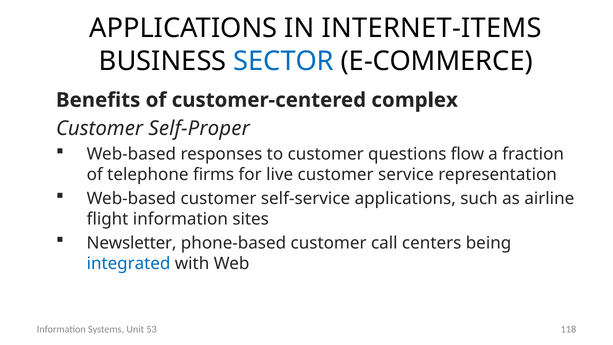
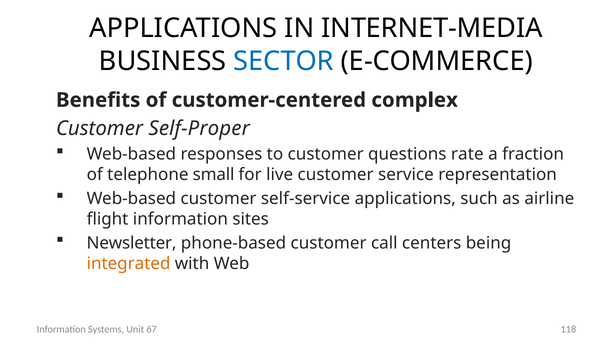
INTERNET-ITEMS: INTERNET-ITEMS -> INTERNET-MEDIA (432, 28)
flow: flow -> rate (467, 154)
firms: firms -> small (214, 175)
integrated colour: blue -> orange (129, 263)
53: 53 -> 67 (152, 329)
